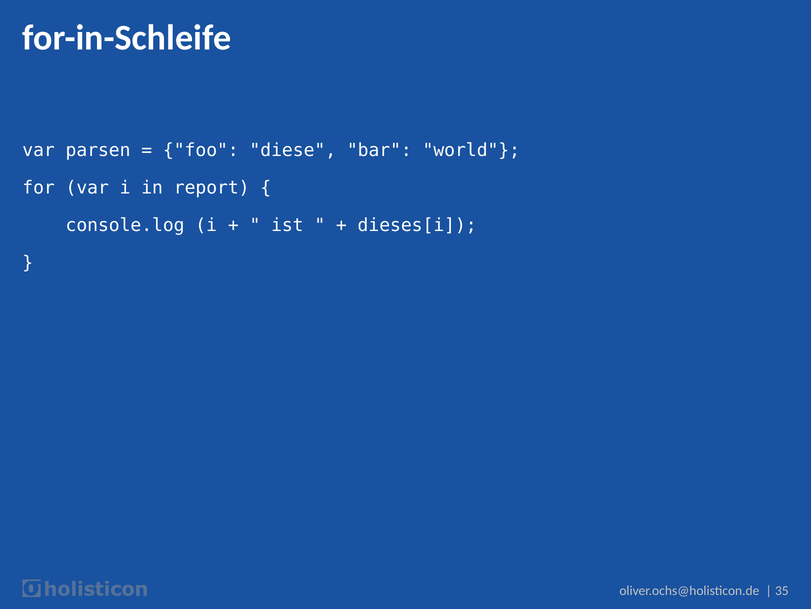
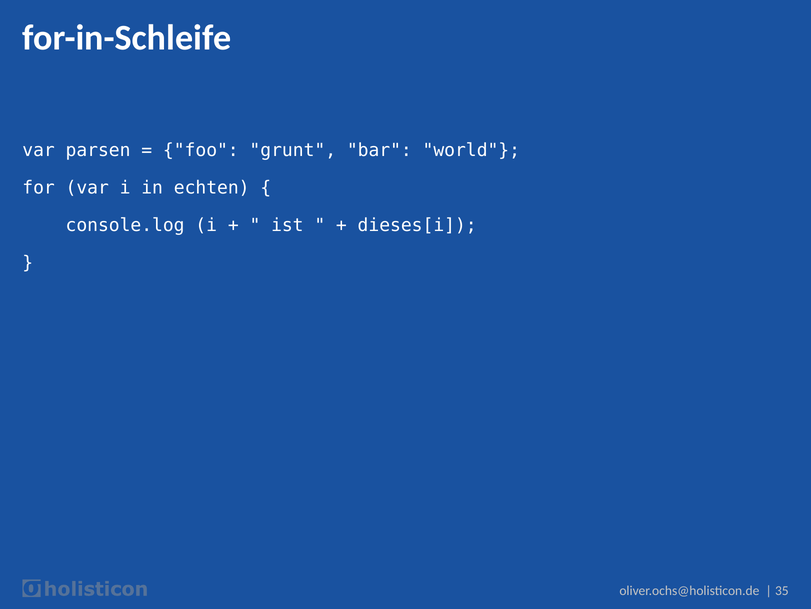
diese: diese -> grunt (293, 150)
report: report -> echten (212, 187)
